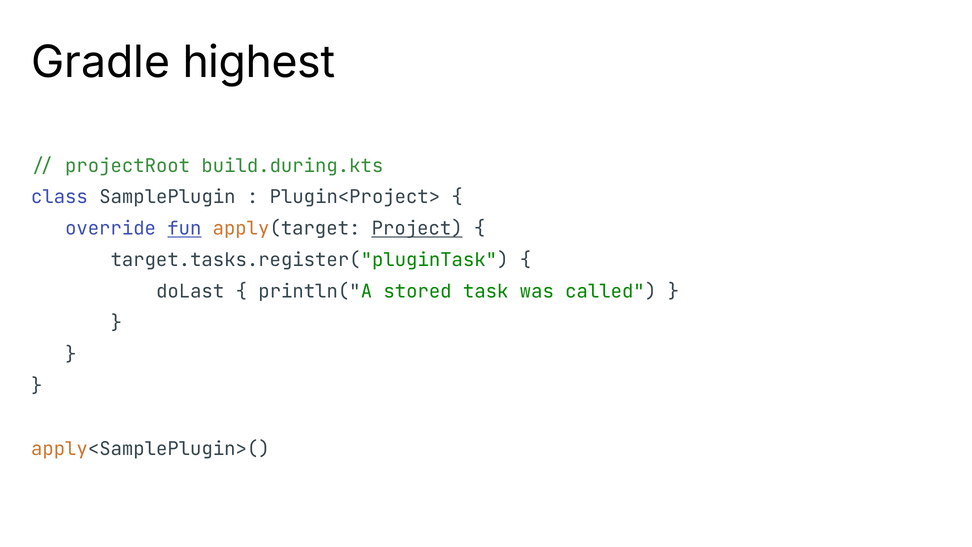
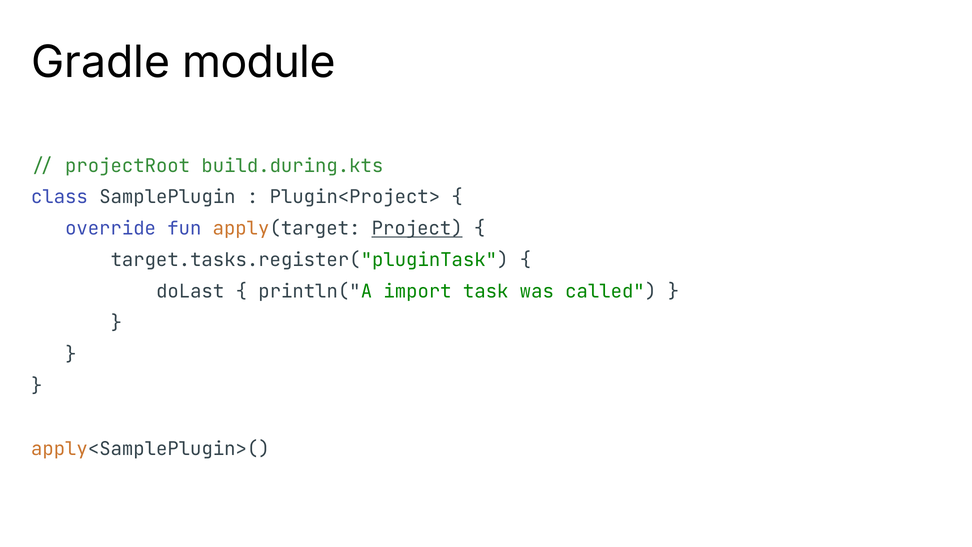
highest: highest -> module (259, 62)
fun underline: present -> none (184, 229)
stored: stored -> import (418, 292)
